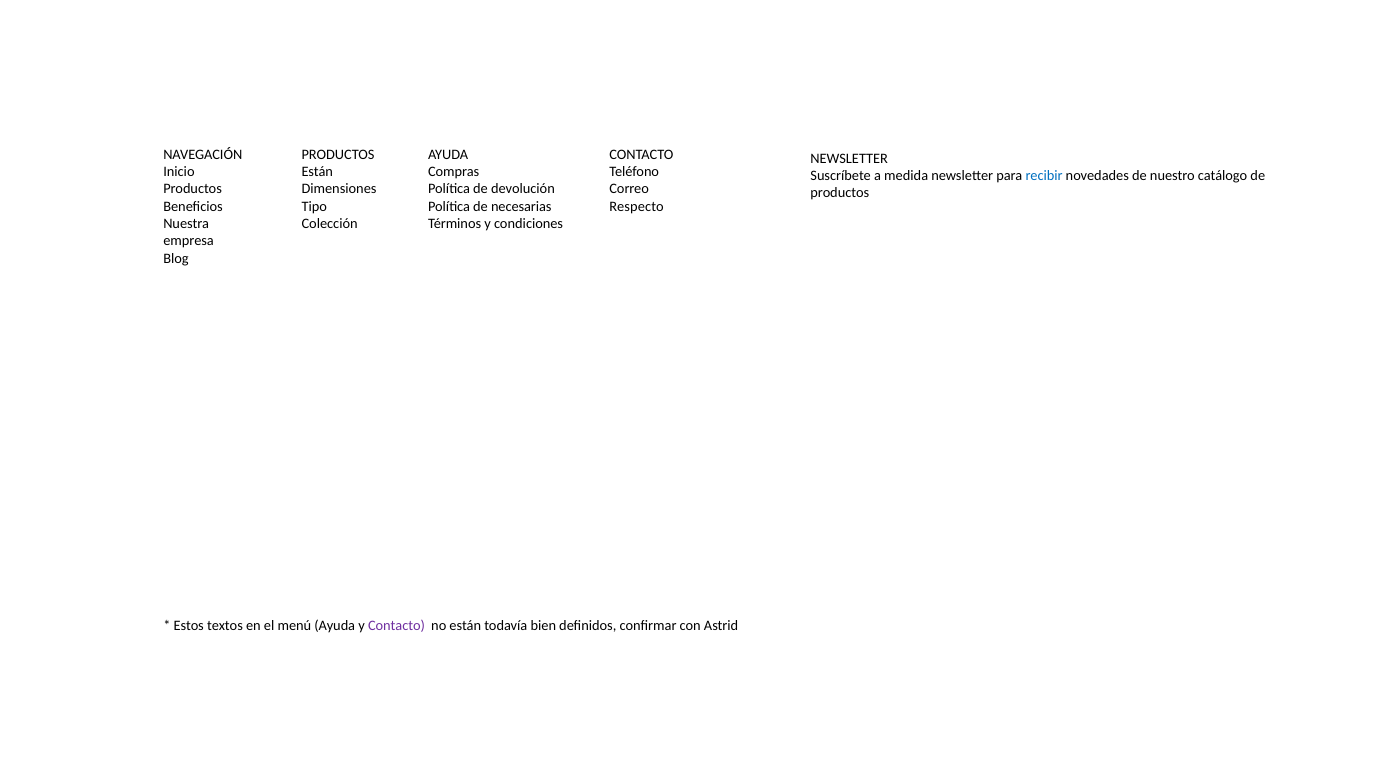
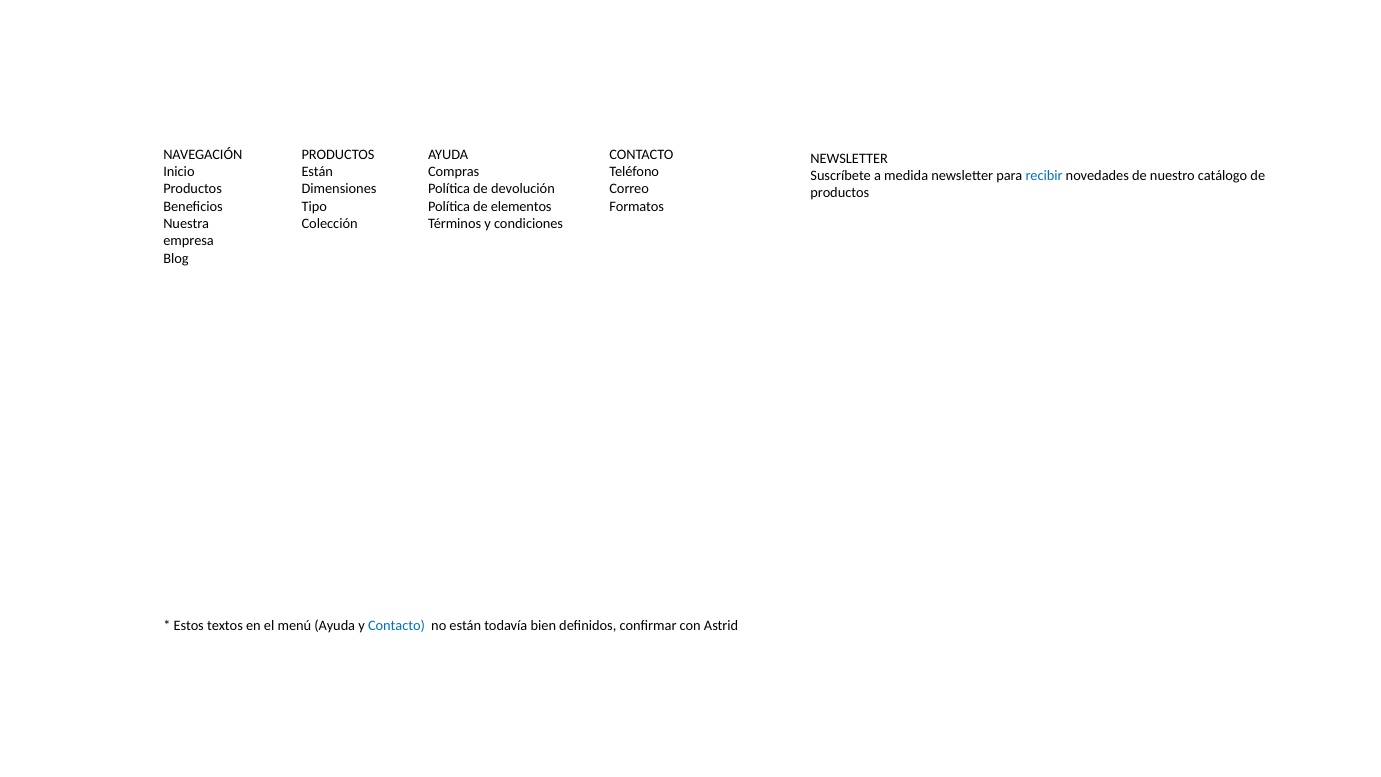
necesarias: necesarias -> elementos (521, 206)
Respecto: Respecto -> Formatos (637, 206)
Contacto colour: purple -> blue (397, 626)
